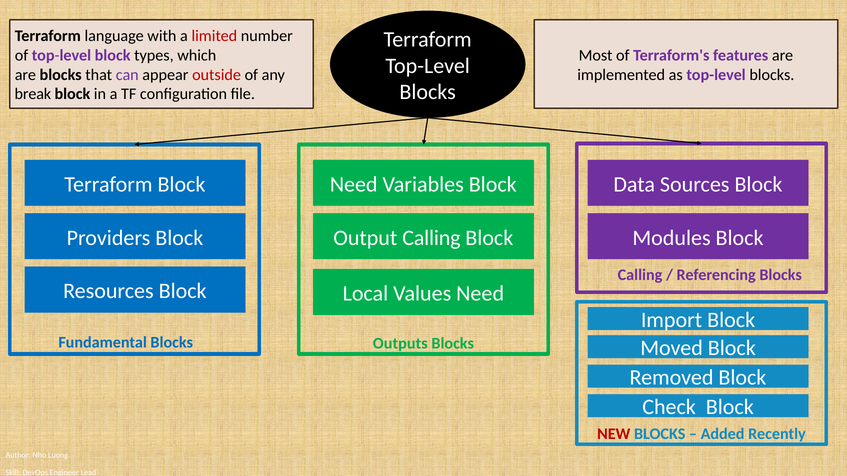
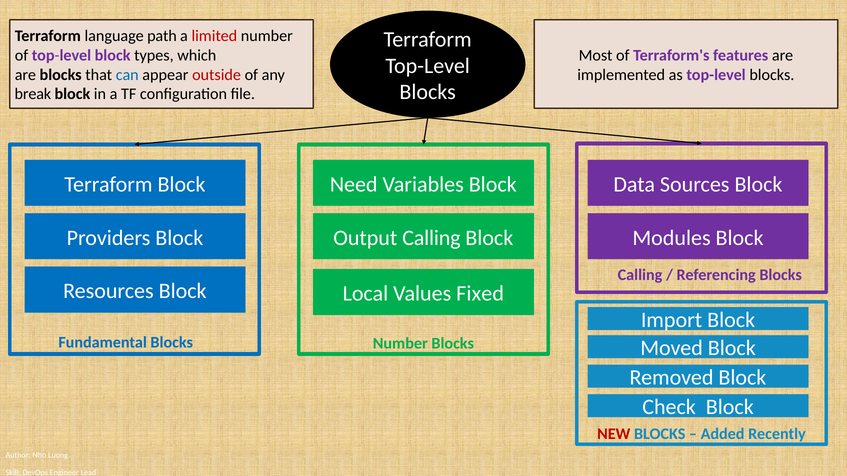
with: with -> path (162, 36)
can colour: purple -> blue (127, 75)
Values Need: Need -> Fixed (480, 294)
Blocks Outputs: Outputs -> Number (400, 344)
